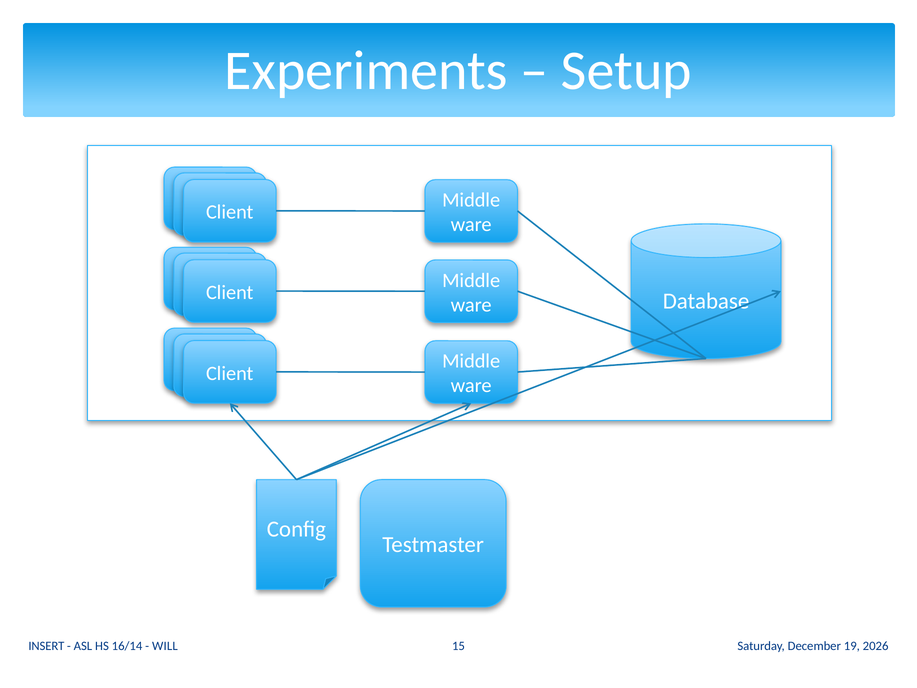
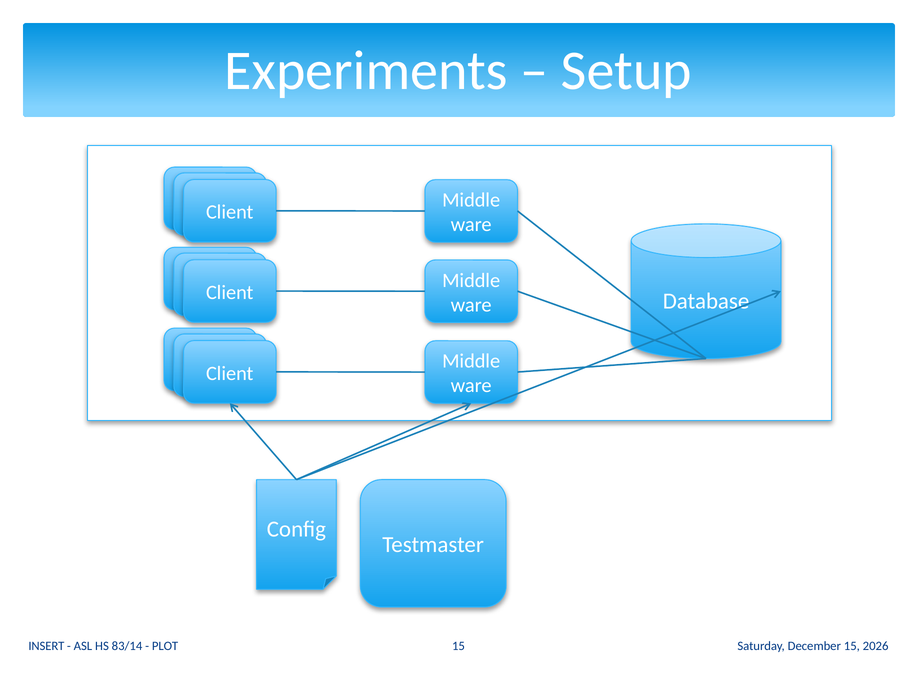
16/14: 16/14 -> 83/14 (127, 646)
WILL: WILL -> PLOT (165, 646)
19: 19 -> 15 (852, 646)
